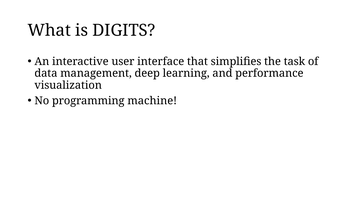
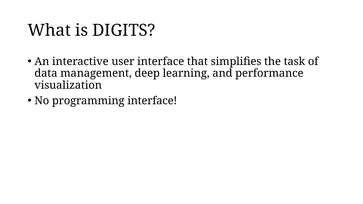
programming machine: machine -> interface (152, 101)
